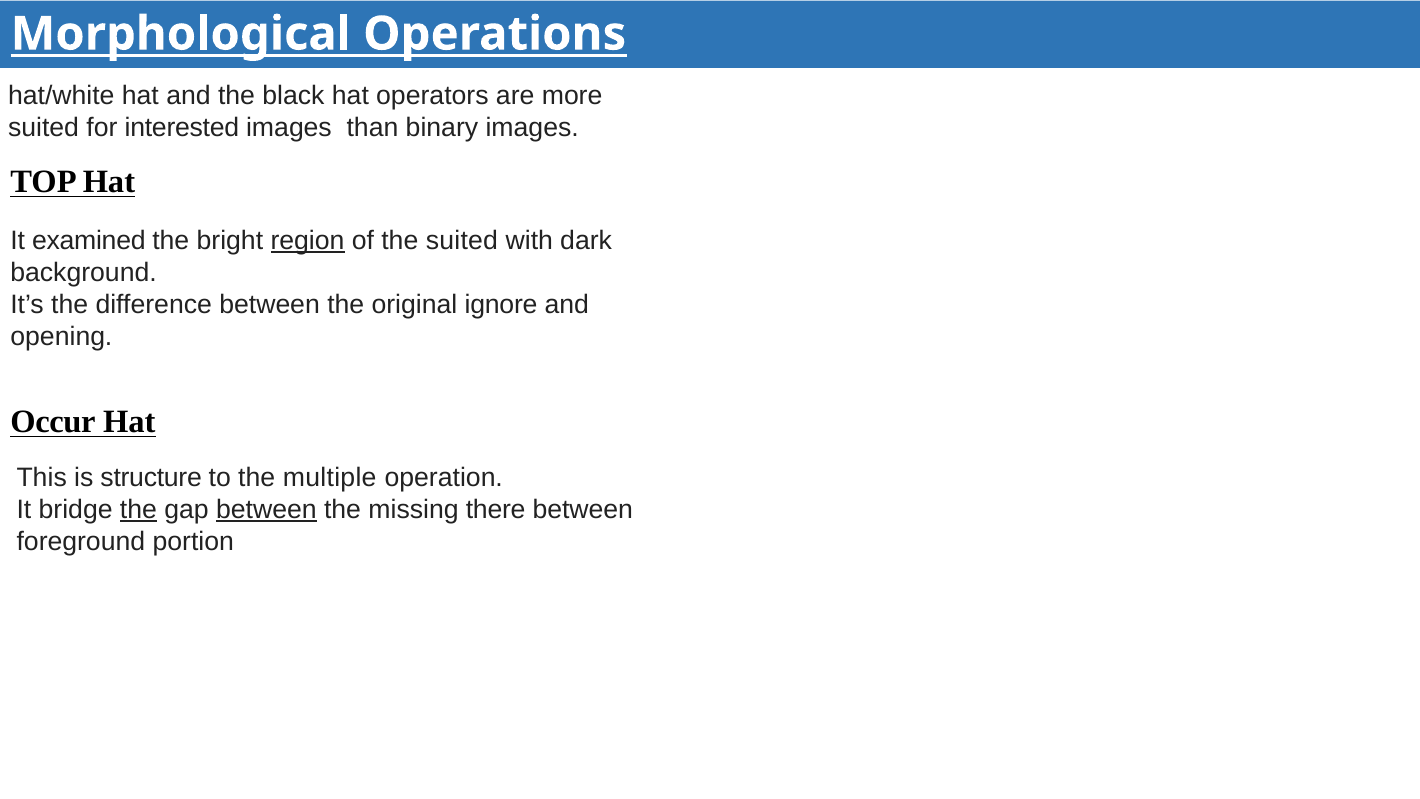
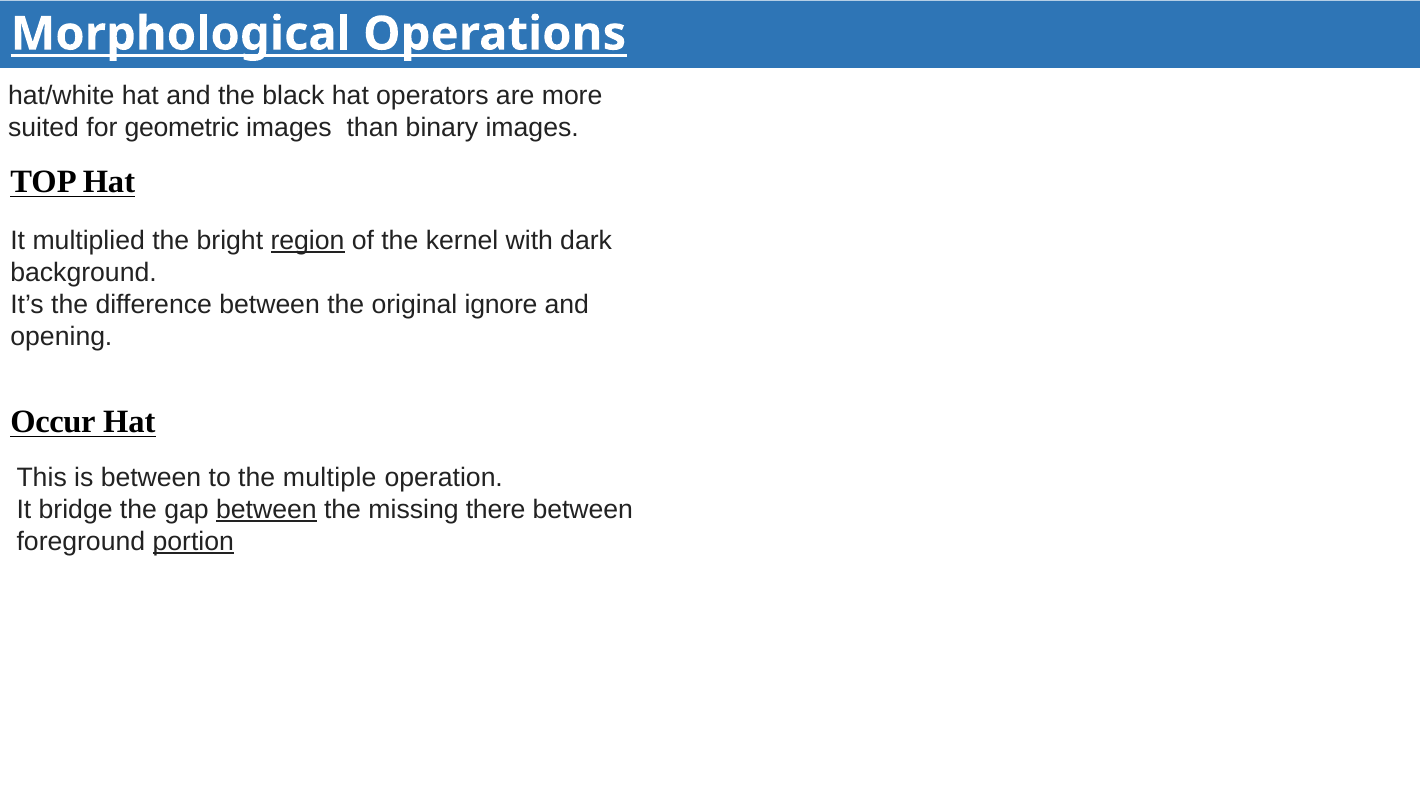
interested: interested -> geometric (182, 128)
examined: examined -> multiplied (89, 240)
the suited: suited -> kernel (462, 240)
is structure: structure -> between (151, 478)
the underline: present -> none (138, 510)
portion underline: none -> present (193, 542)
